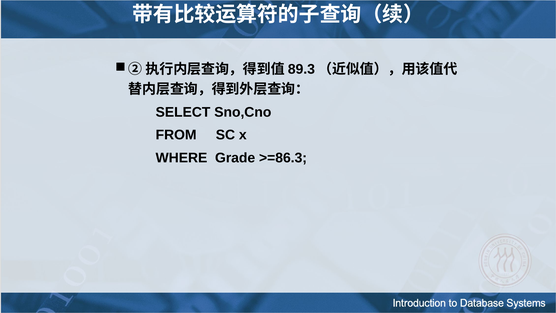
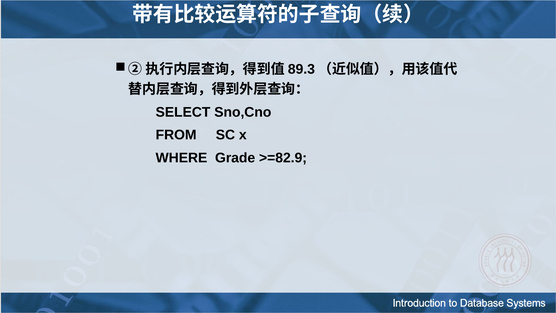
>=86.3: >=86.3 -> >=82.9 (283, 158)
